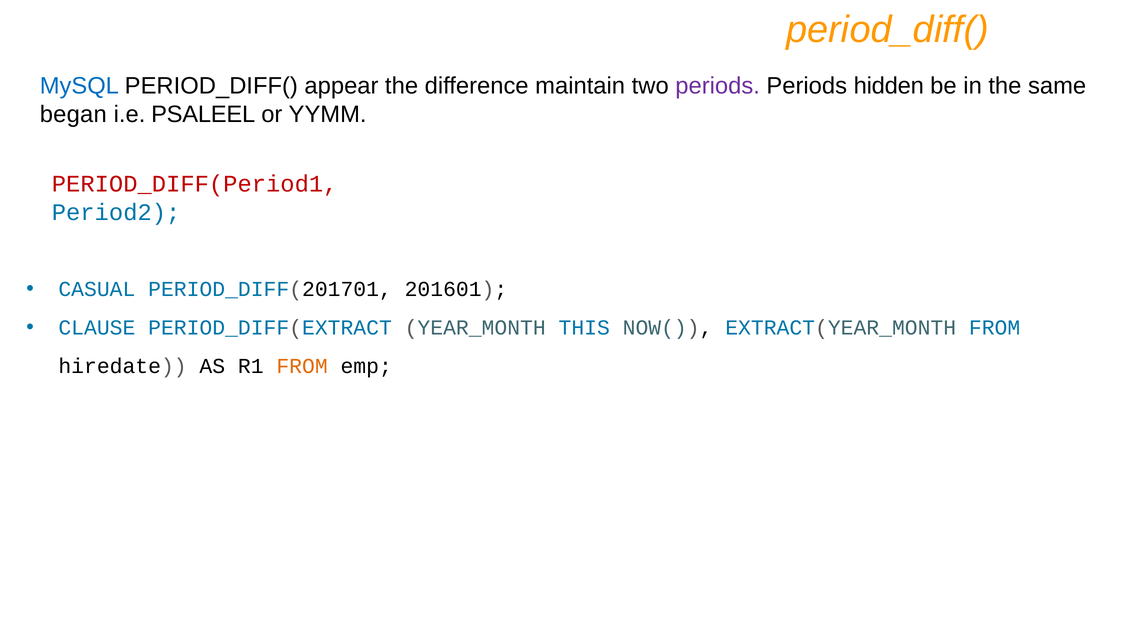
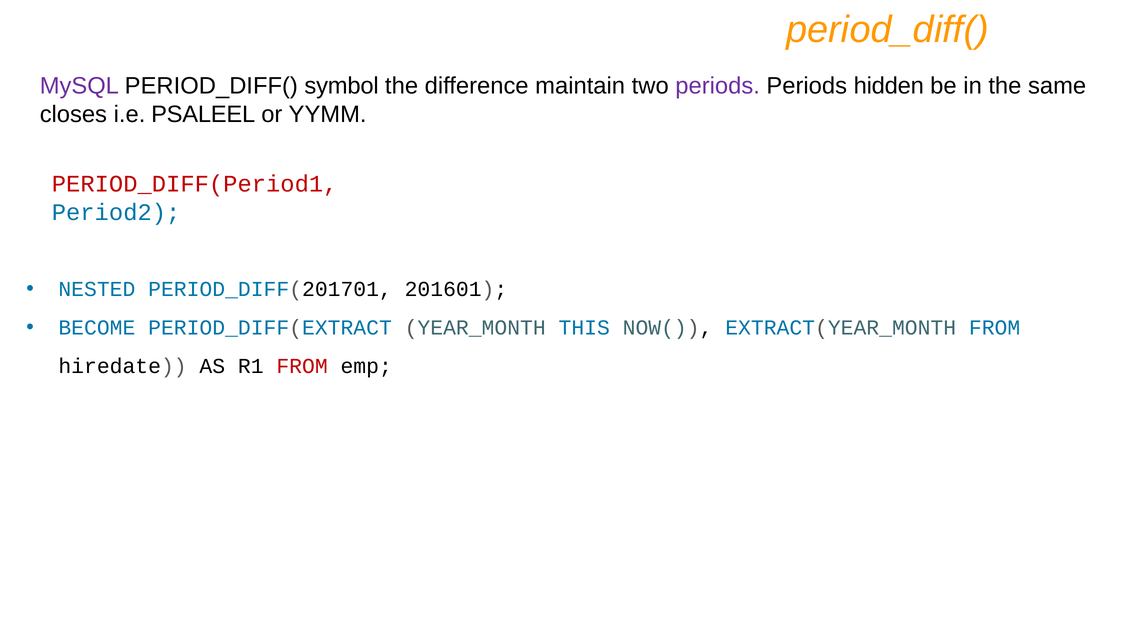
MySQL colour: blue -> purple (79, 86)
appear: appear -> symbol (342, 86)
began: began -> closes (73, 114)
CASUAL: CASUAL -> NESTED (97, 289)
CLAUSE: CLAUSE -> BECOME (97, 328)
FROM colour: orange -> red (302, 366)
